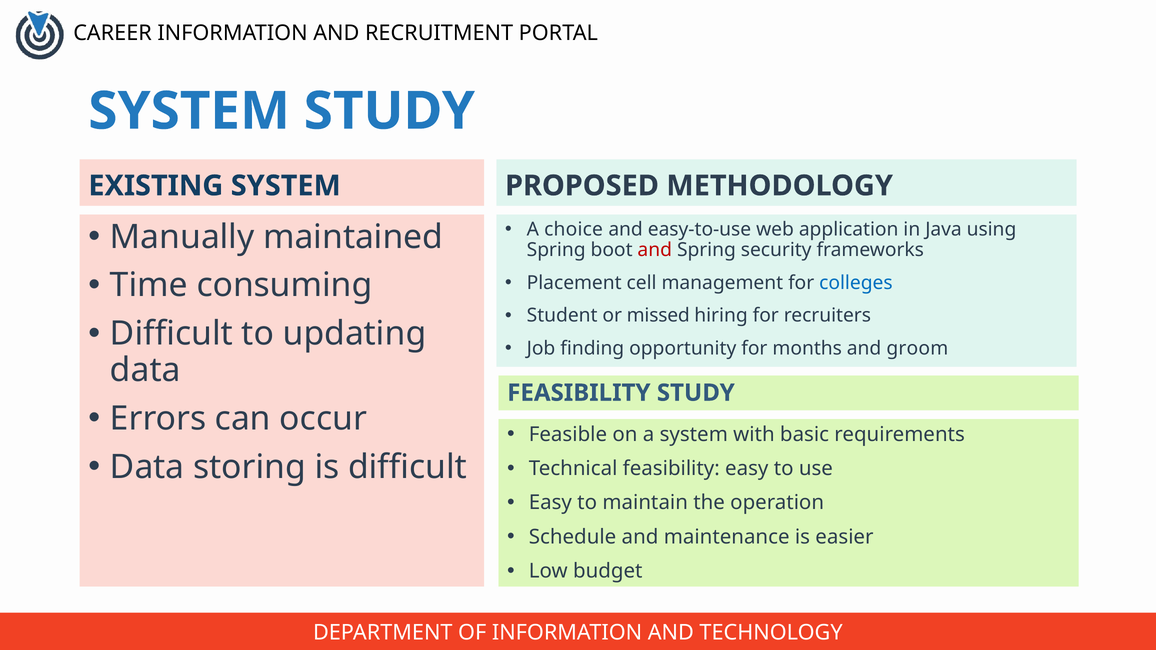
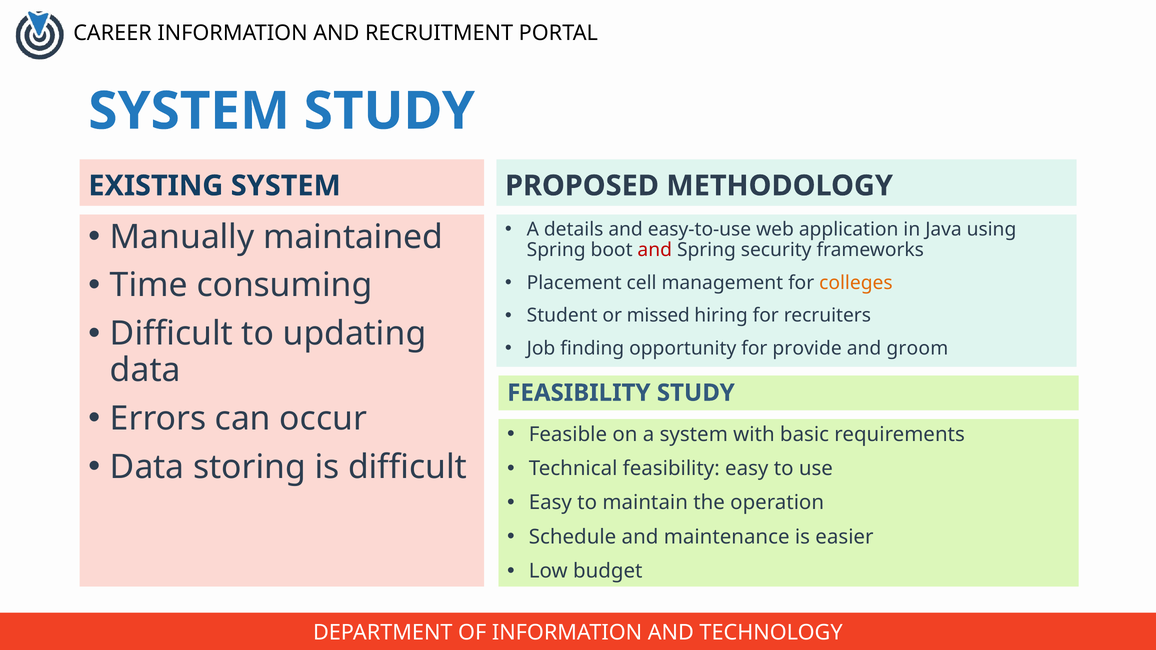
choice: choice -> details (574, 229)
colleges colour: blue -> orange (856, 283)
months: months -> provide (807, 349)
